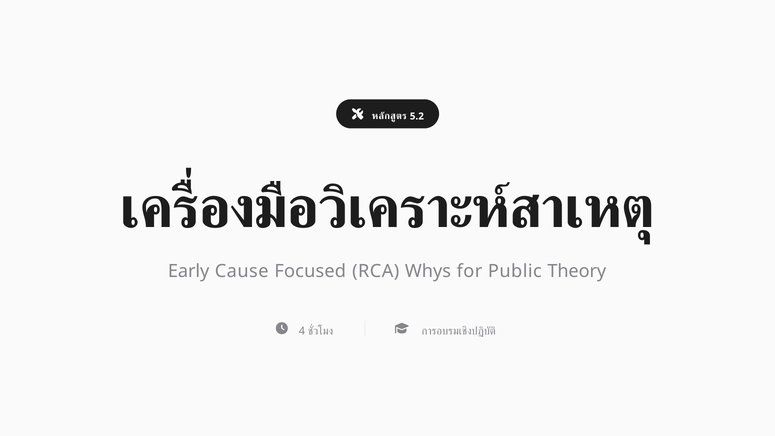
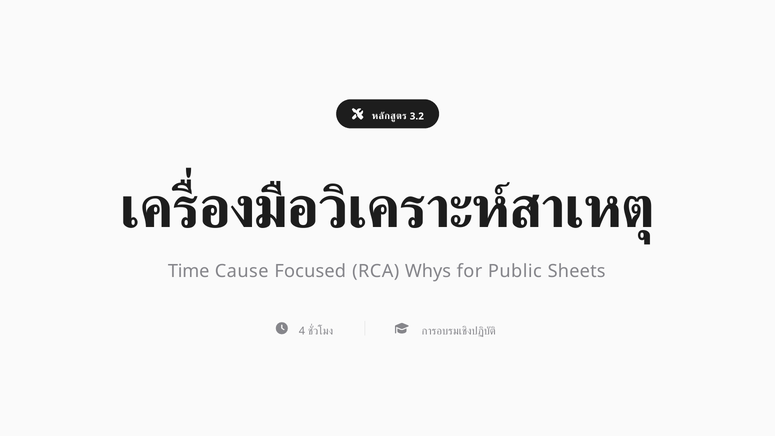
5.2: 5.2 -> 3.2 (417, 116)
Early: Early -> Time (189, 271)
Theory: Theory -> Sheets (577, 271)
